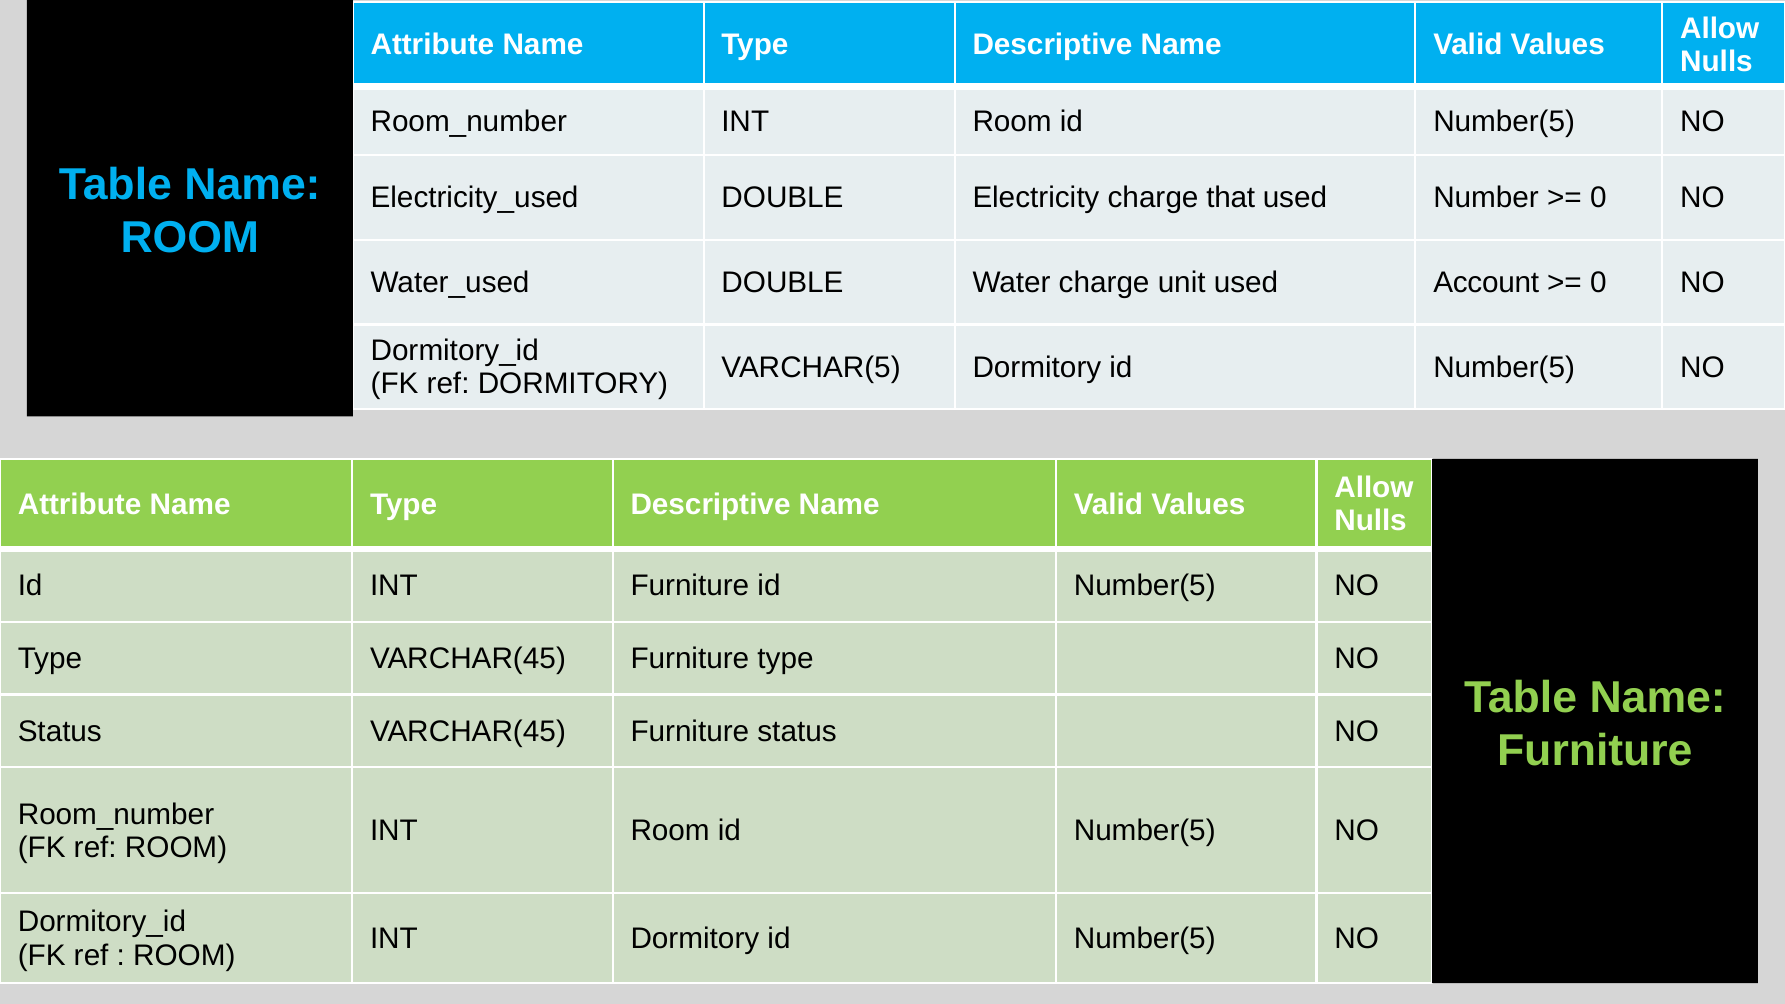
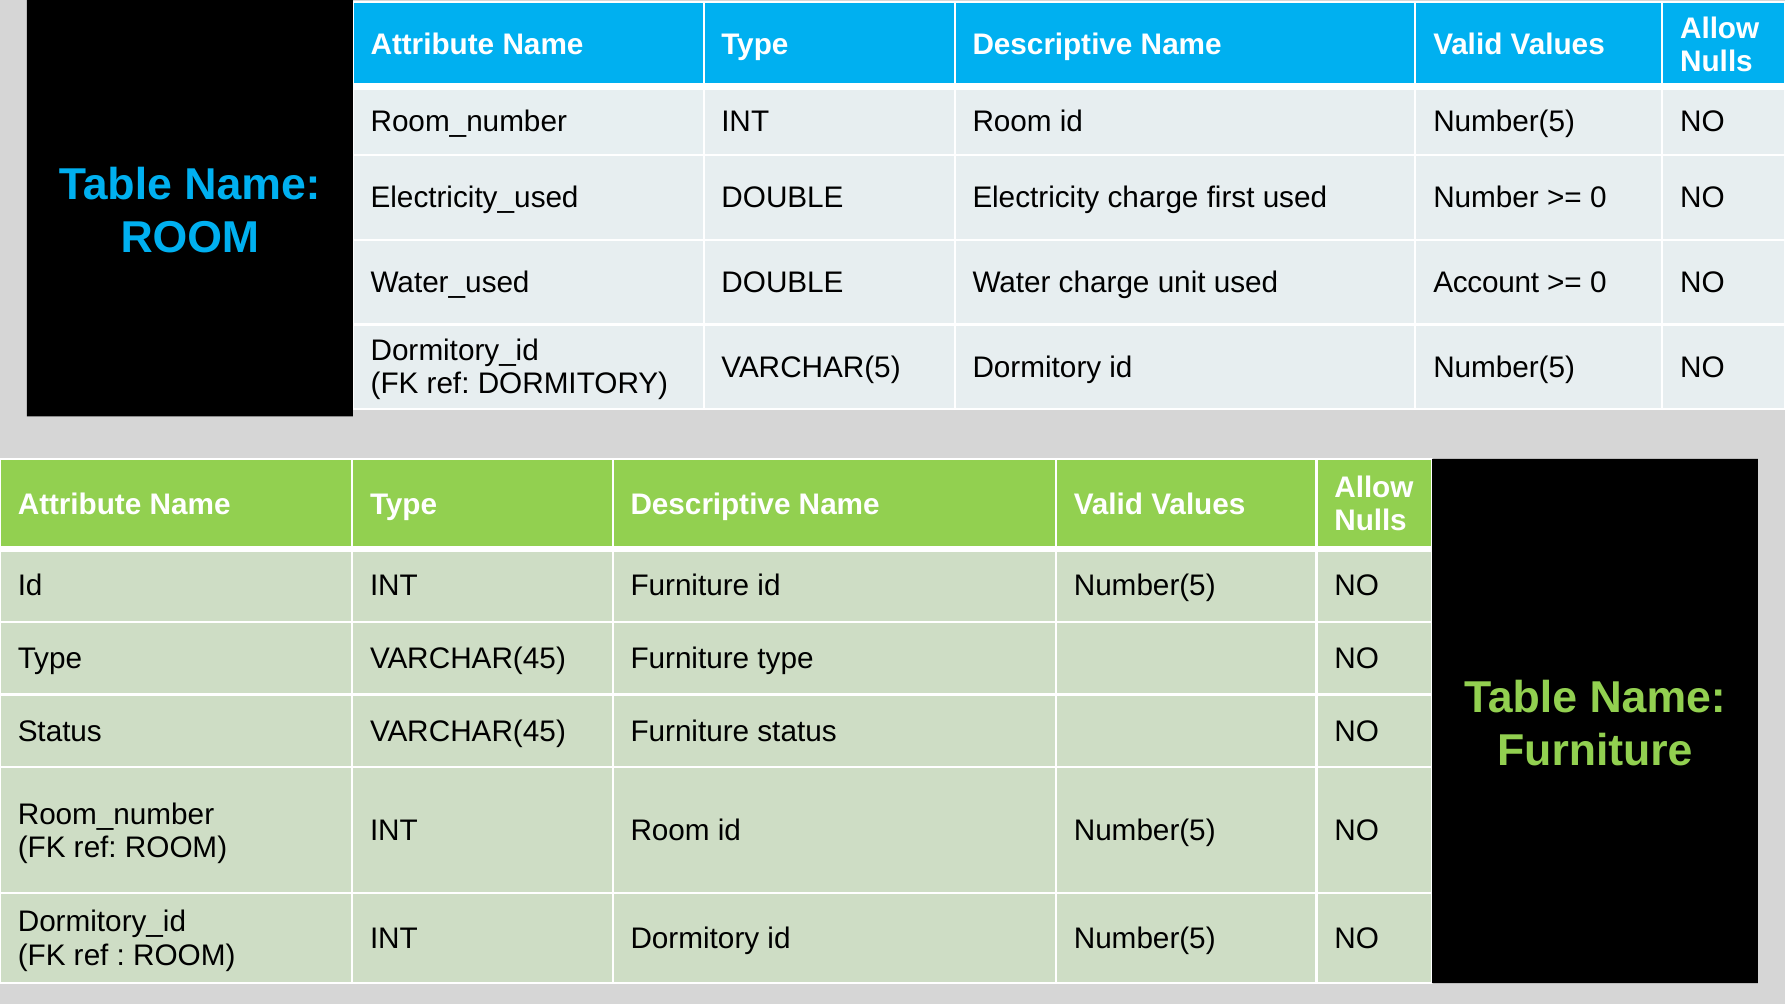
that: that -> first (1231, 198)
